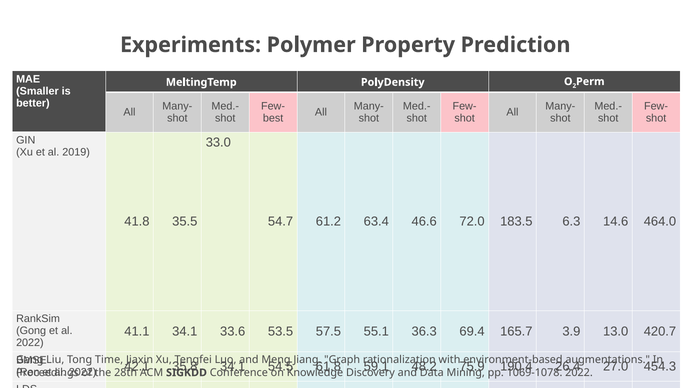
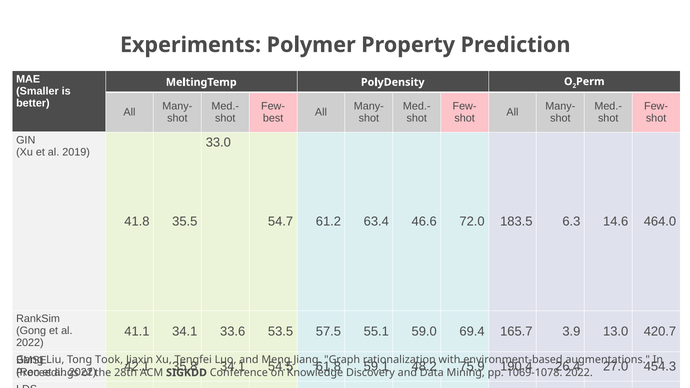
36.3: 36.3 -> 59.0 (424, 331)
Time: Time -> Took (109, 360)
